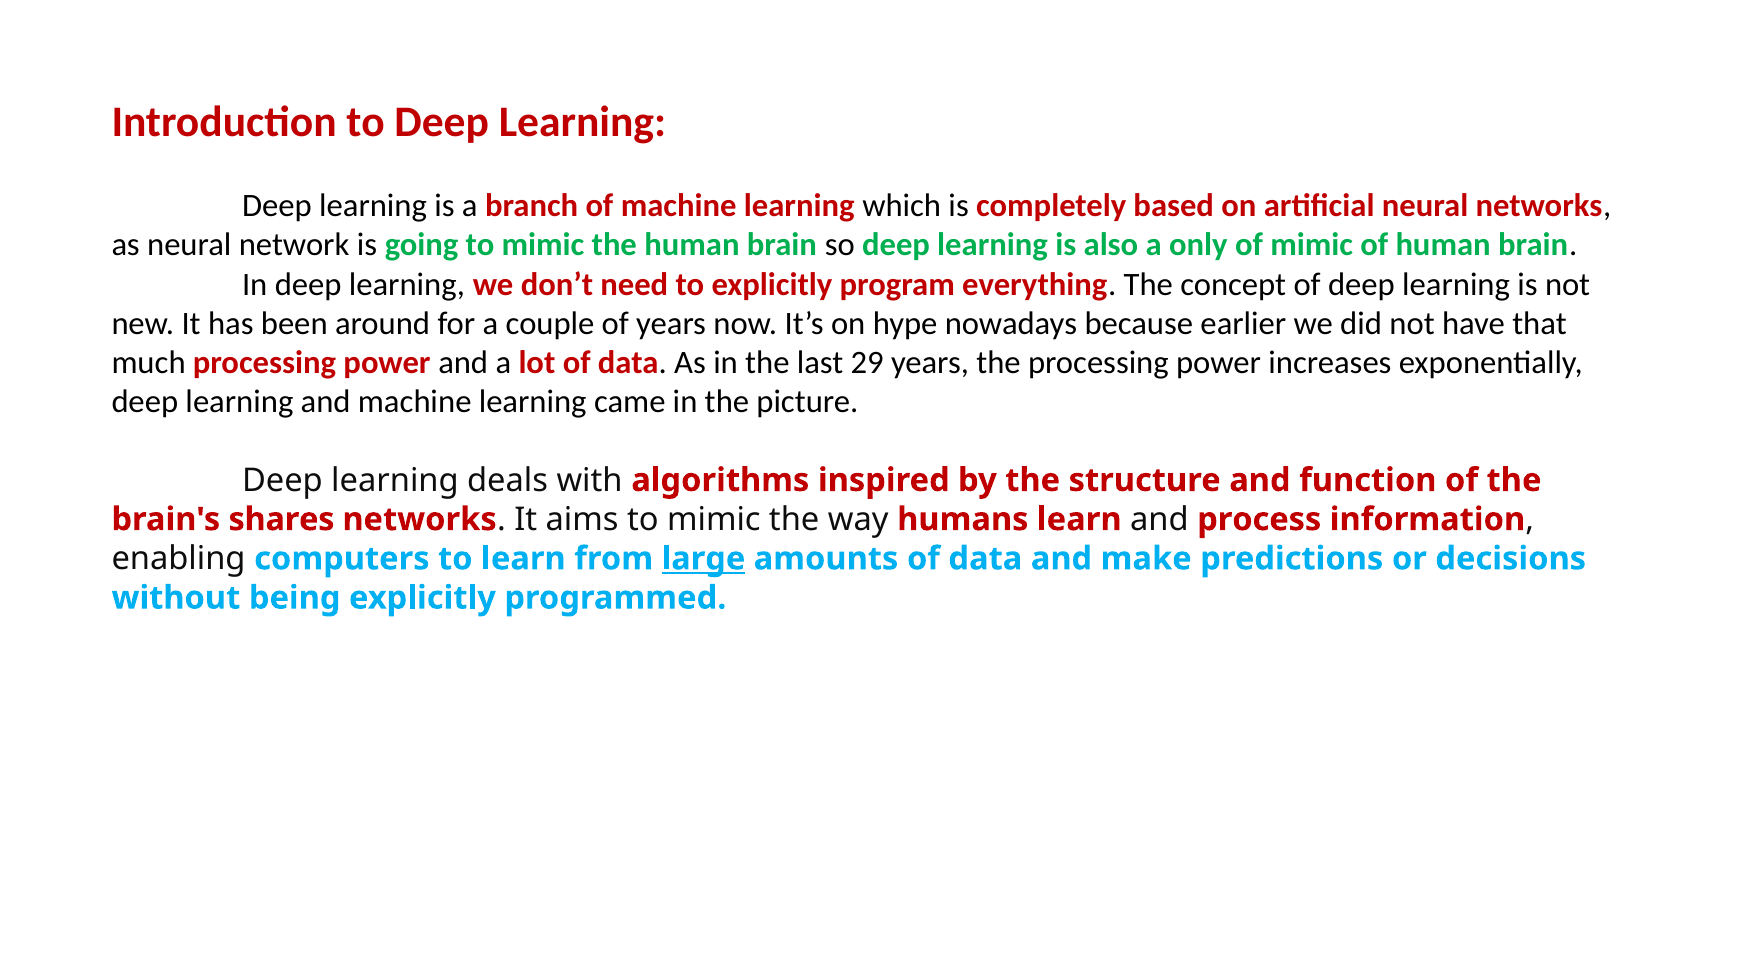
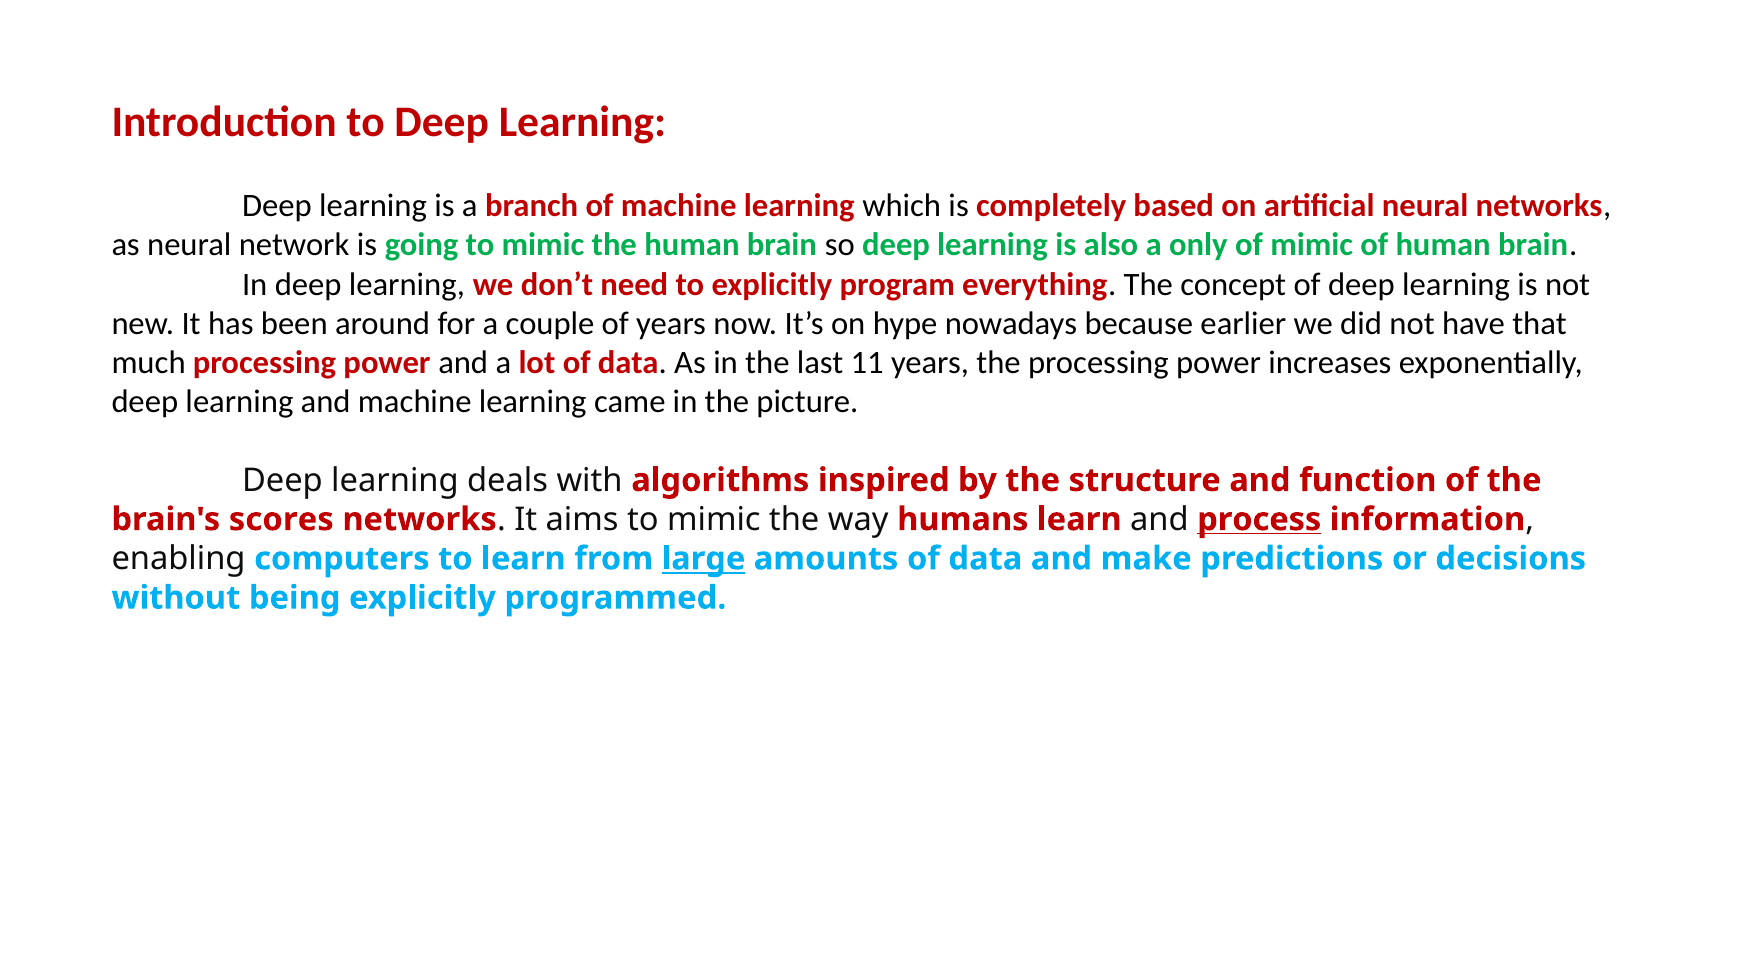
29: 29 -> 11 (867, 363)
shares: shares -> scores (281, 519)
process underline: none -> present (1259, 519)
